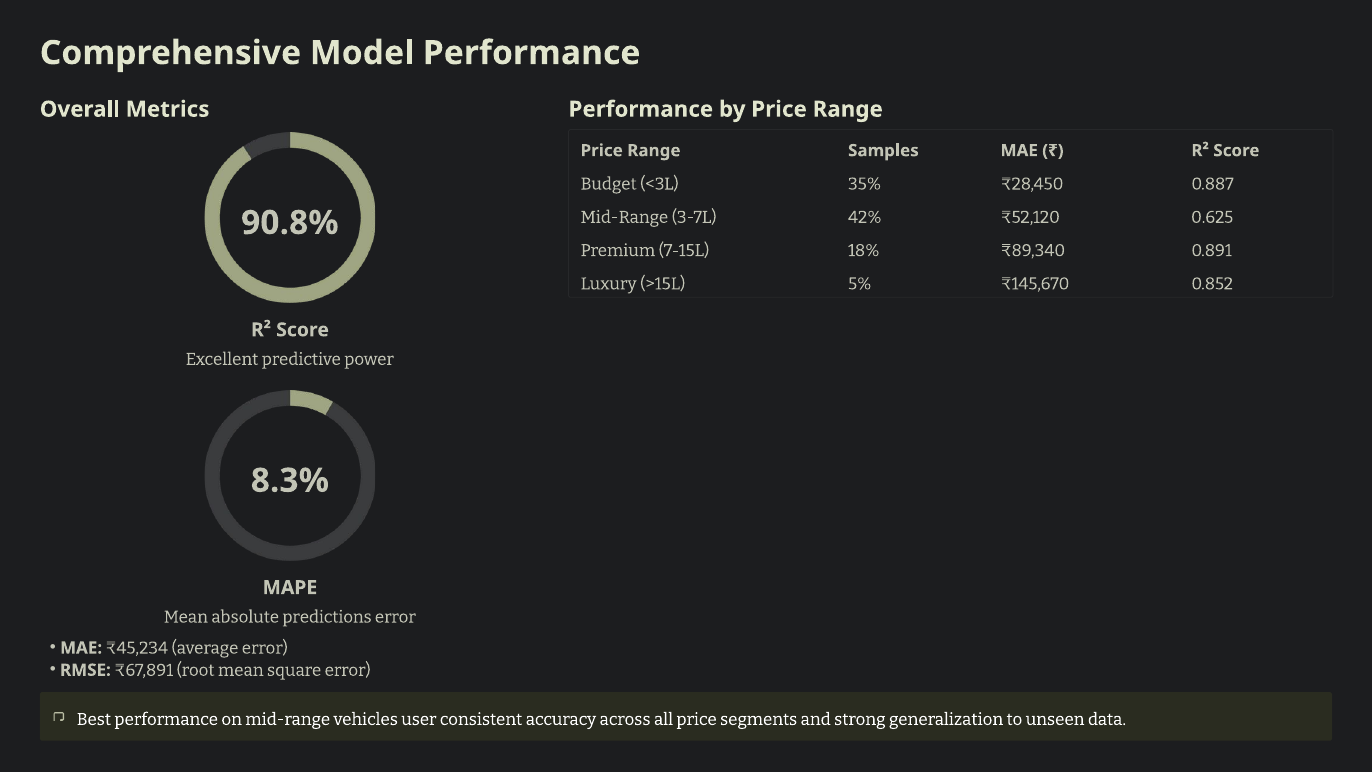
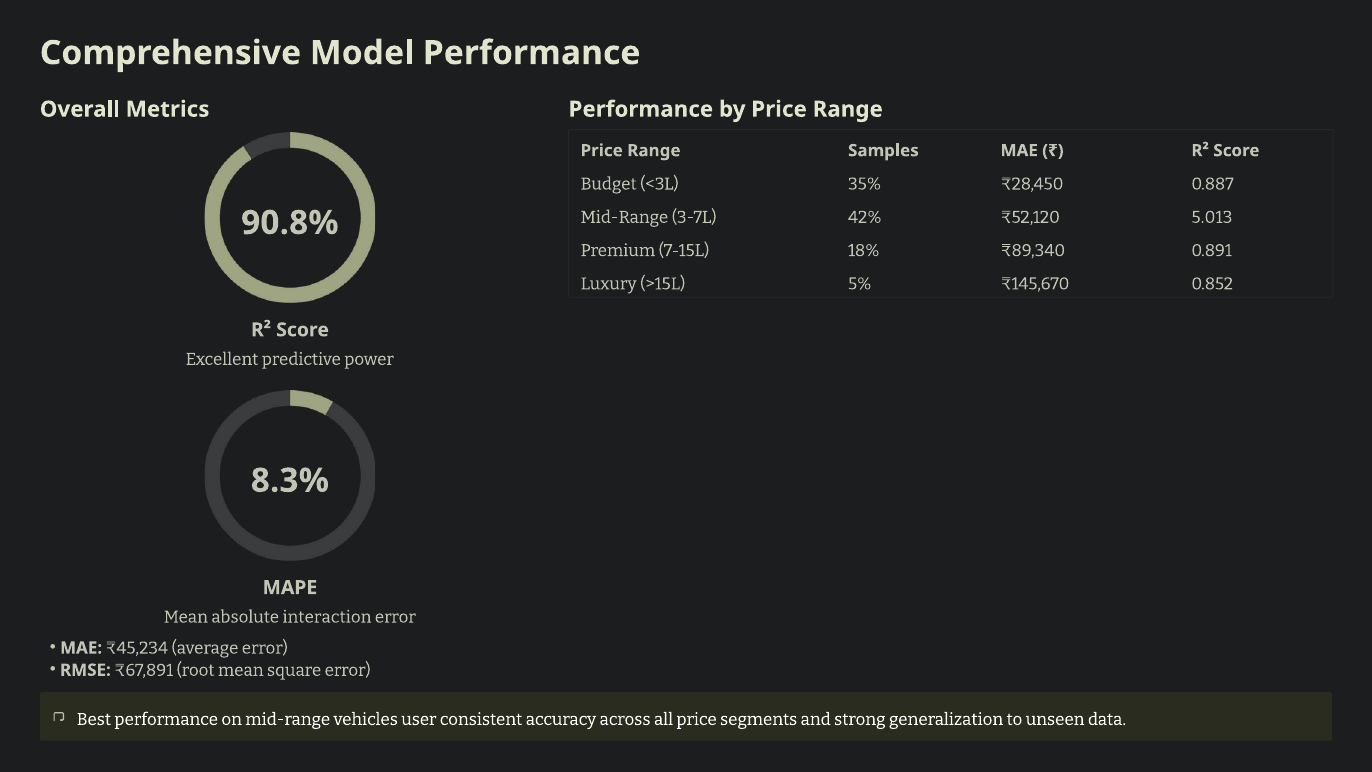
0.625: 0.625 -> 5.013 (1212, 217)
predictions: predictions -> interaction (327, 617)
